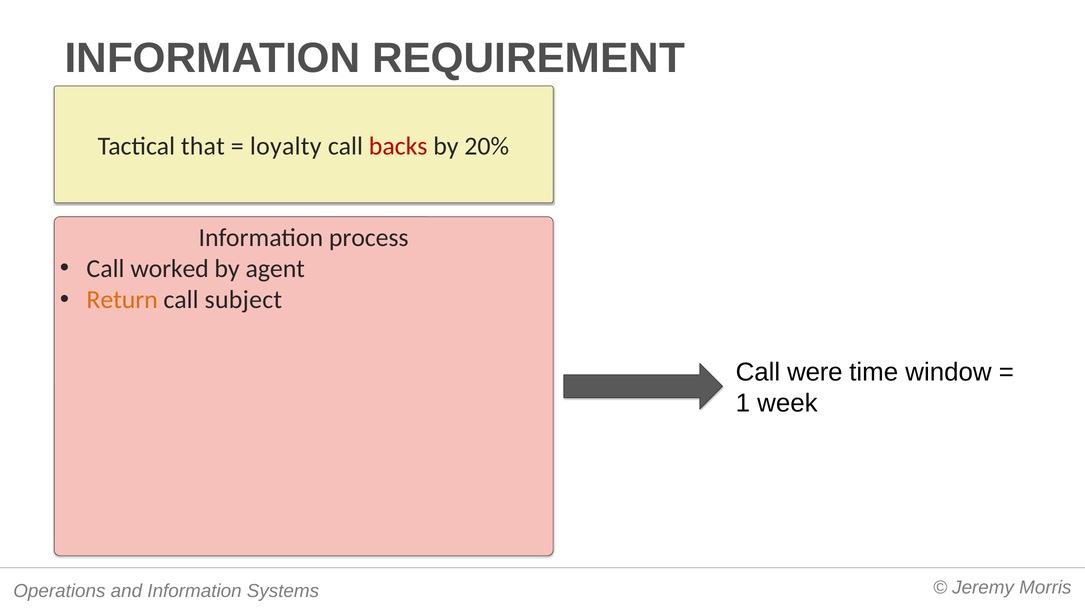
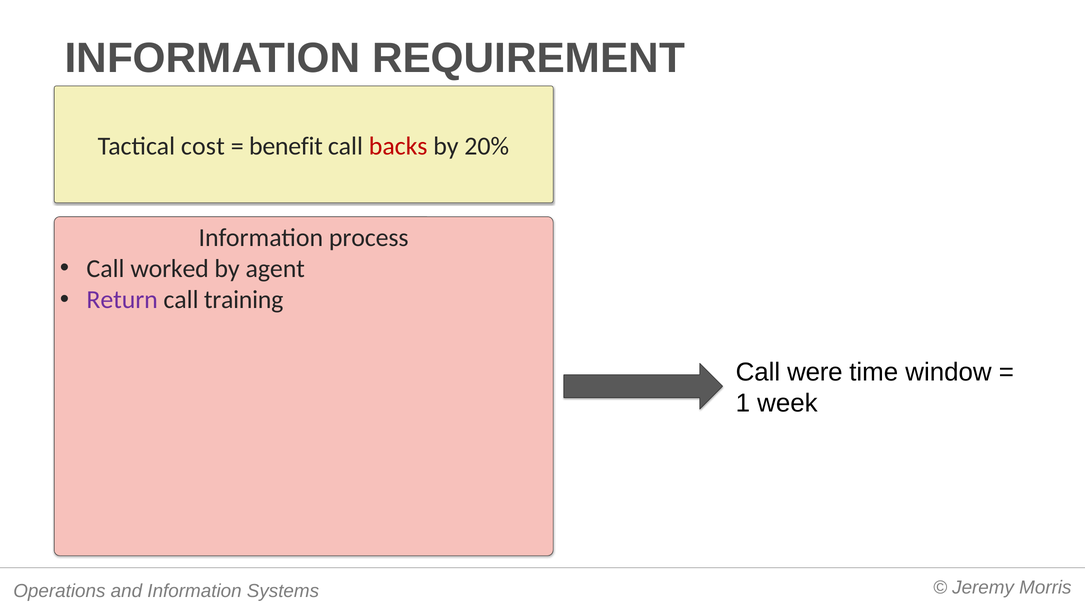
that: that -> cost (203, 146)
loyalty: loyalty -> benefit (286, 146)
Return colour: orange -> purple (122, 300)
subject: subject -> training (244, 300)
